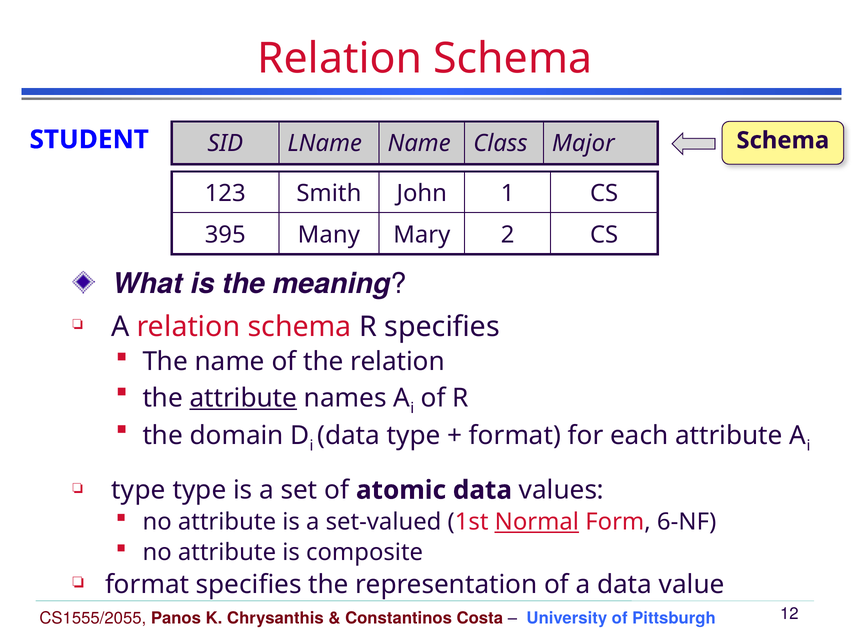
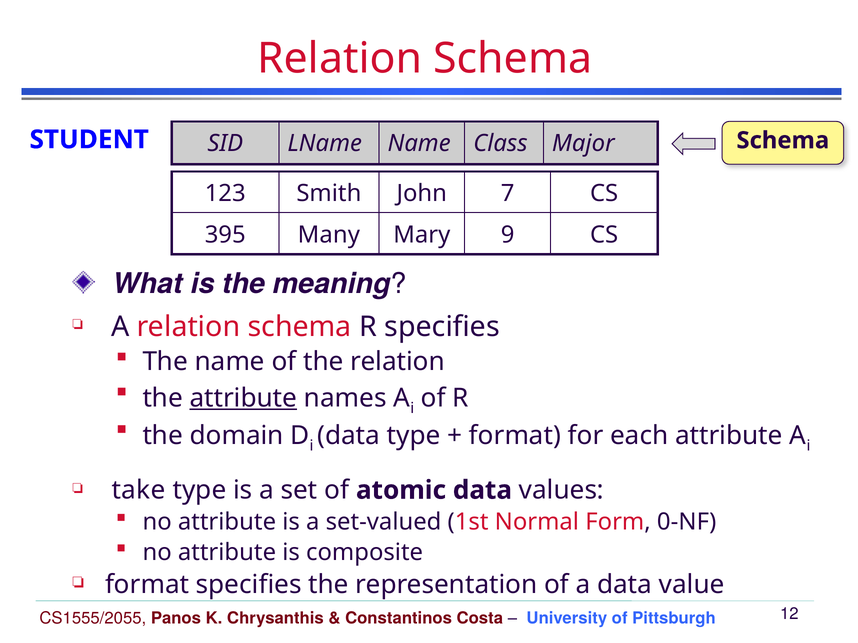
1: 1 -> 7 (508, 194)
2: 2 -> 9 (508, 235)
type: type -> take (138, 491)
Normal underline: present -> none (537, 522)
6-NF: 6-NF -> 0-NF (687, 522)
